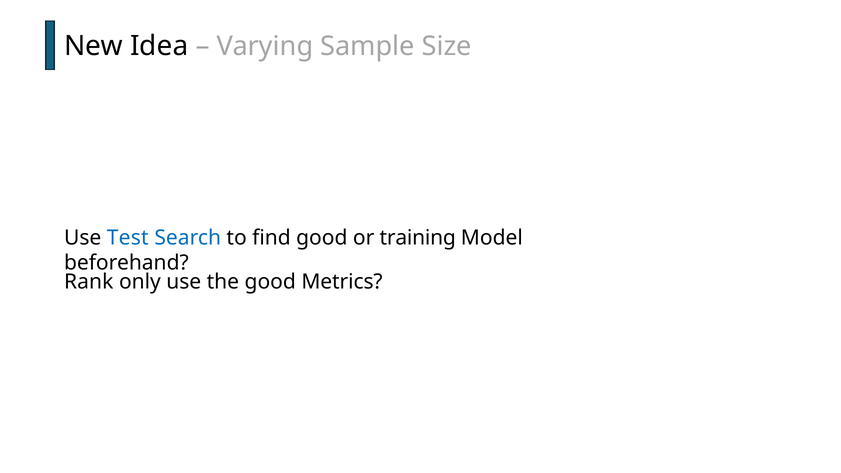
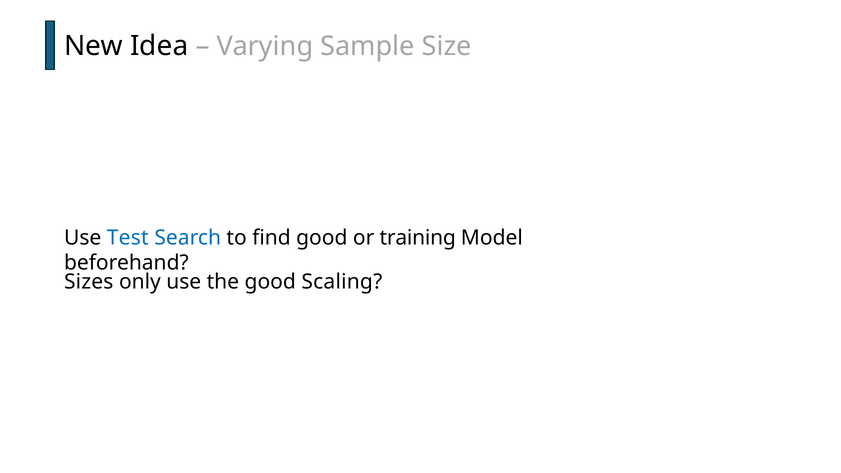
Rank: Rank -> Sizes (89, 282)
Metrics: Metrics -> Scaling (342, 282)
